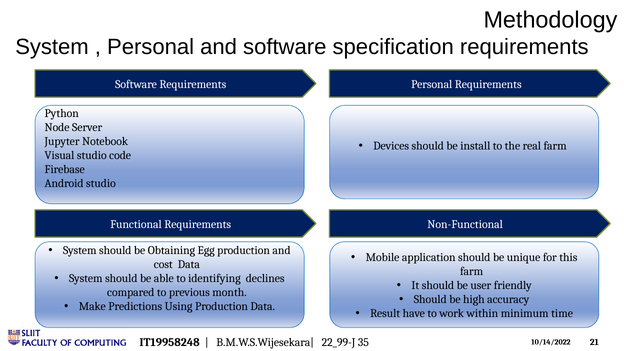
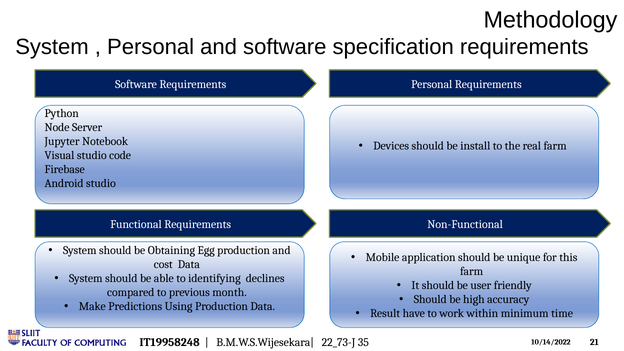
22_99-J: 22_99-J -> 22_73-J (339, 342)
